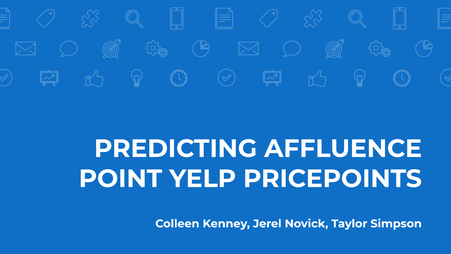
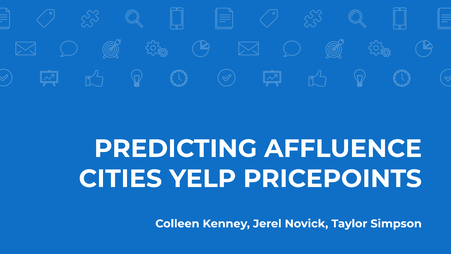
POINT: POINT -> CITIES (120, 179)
